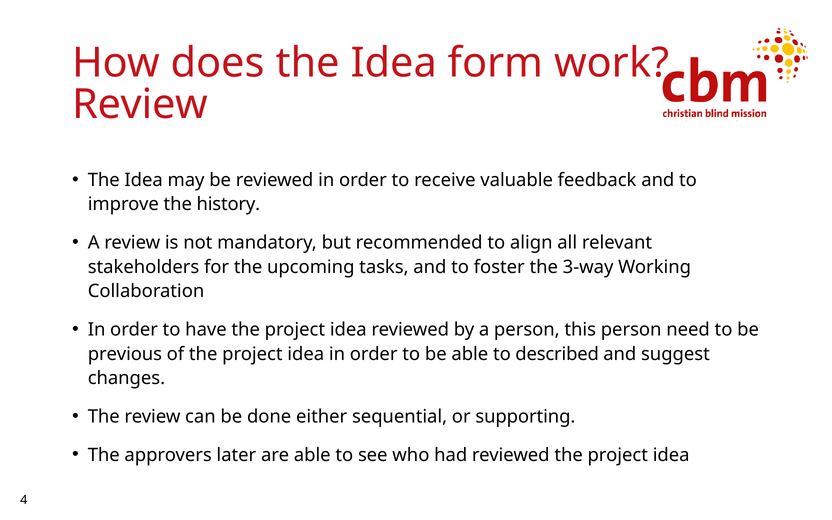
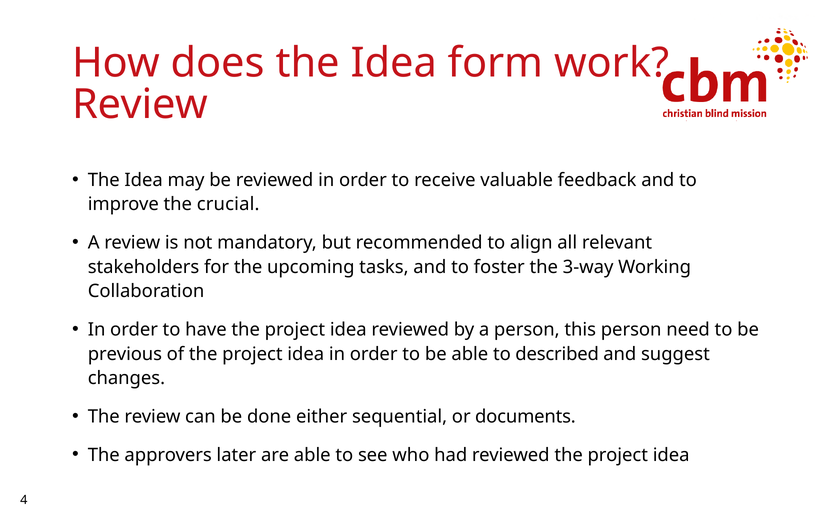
history: history -> crucial (228, 204)
supporting: supporting -> documents (525, 417)
